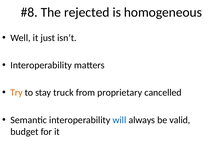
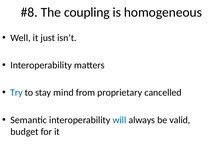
rejected: rejected -> coupling (87, 12)
Try colour: orange -> blue (17, 93)
truck: truck -> mind (63, 93)
